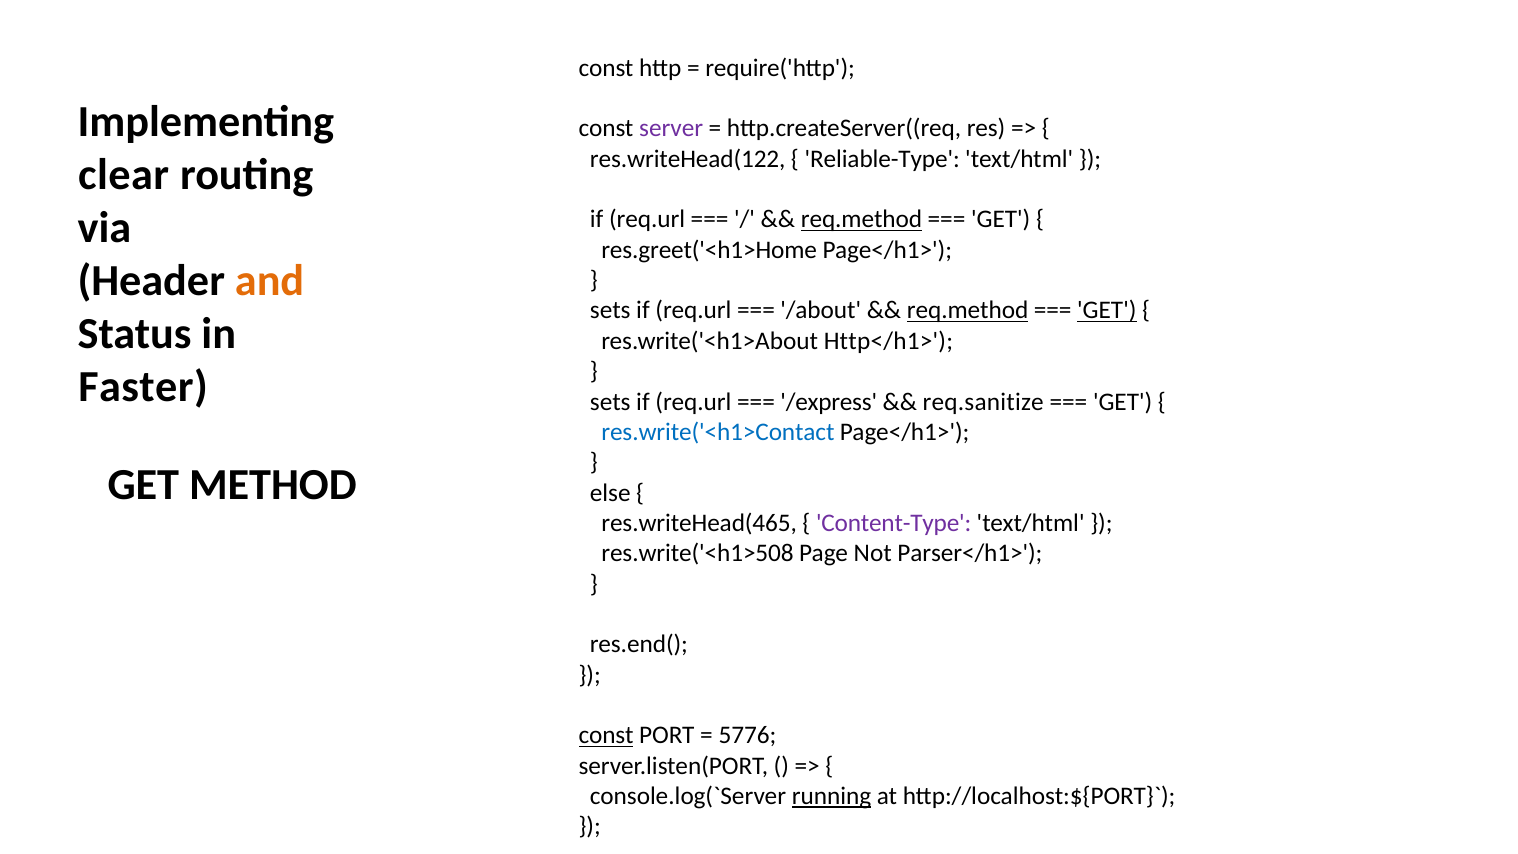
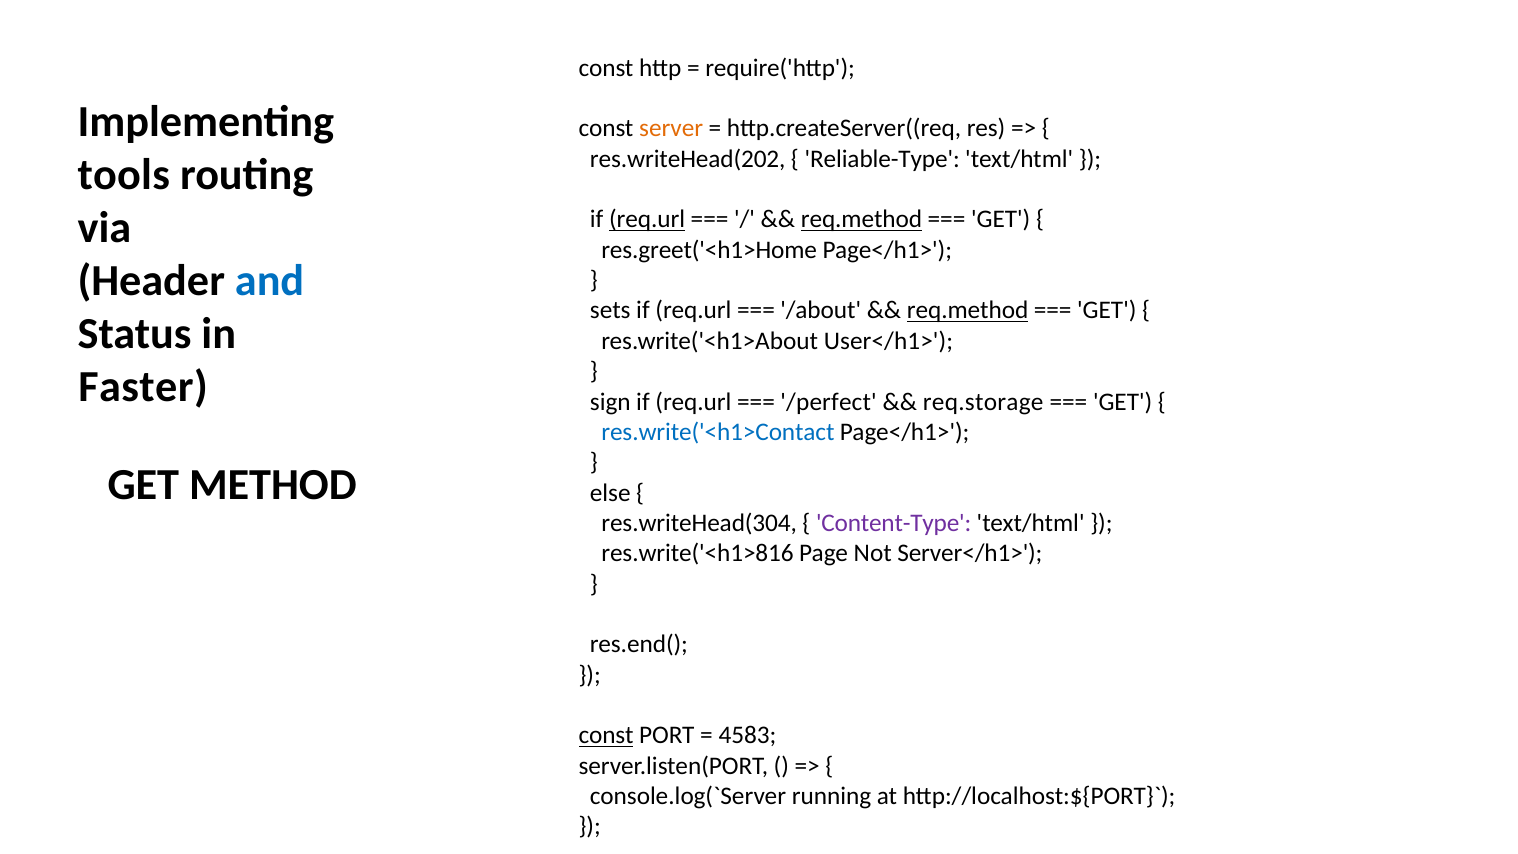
server colour: purple -> orange (671, 129)
res.writeHead(122: res.writeHead(122 -> res.writeHead(202 (688, 159)
clear: clear -> tools (124, 175)
req.url underline: none -> present (647, 220)
and colour: orange -> blue (270, 281)
GET underline: present -> none (1107, 311)
Http</h1>: Http</h1> -> User</h1> (888, 341)
sets: sets -> sign (610, 402)
/express: /express -> /perfect (829, 402)
req.sanitize: req.sanitize -> req.storage (983, 402)
res.writeHead(465: res.writeHead(465 -> res.writeHead(304 (699, 523)
res.write('<h1>508: res.write('<h1>508 -> res.write('<h1>816 (698, 553)
Parser</h1>: Parser</h1> -> Server</h1> (970, 553)
5776: 5776 -> 4583 (747, 735)
running underline: present -> none (832, 796)
